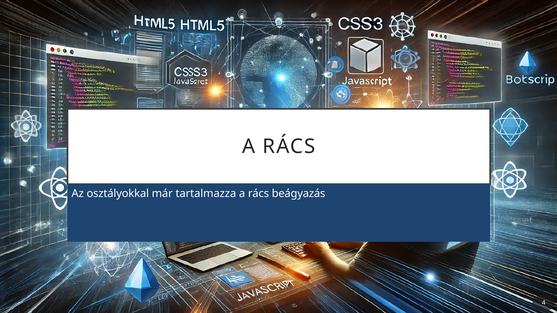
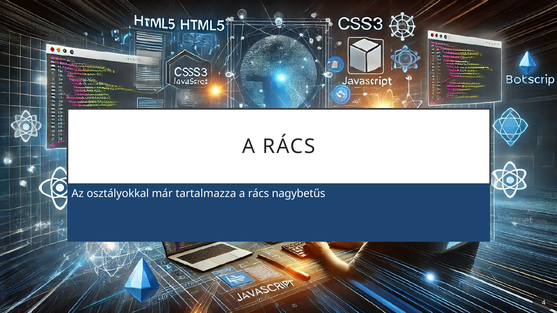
beágyazás: beágyazás -> nagybetűs (299, 194)
